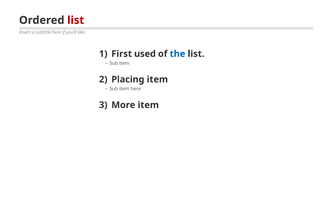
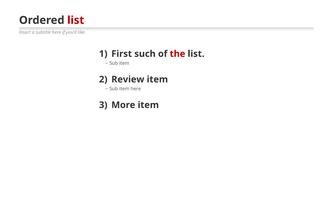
used: used -> such (145, 54)
the colour: blue -> red (178, 54)
Placing: Placing -> Review (128, 80)
